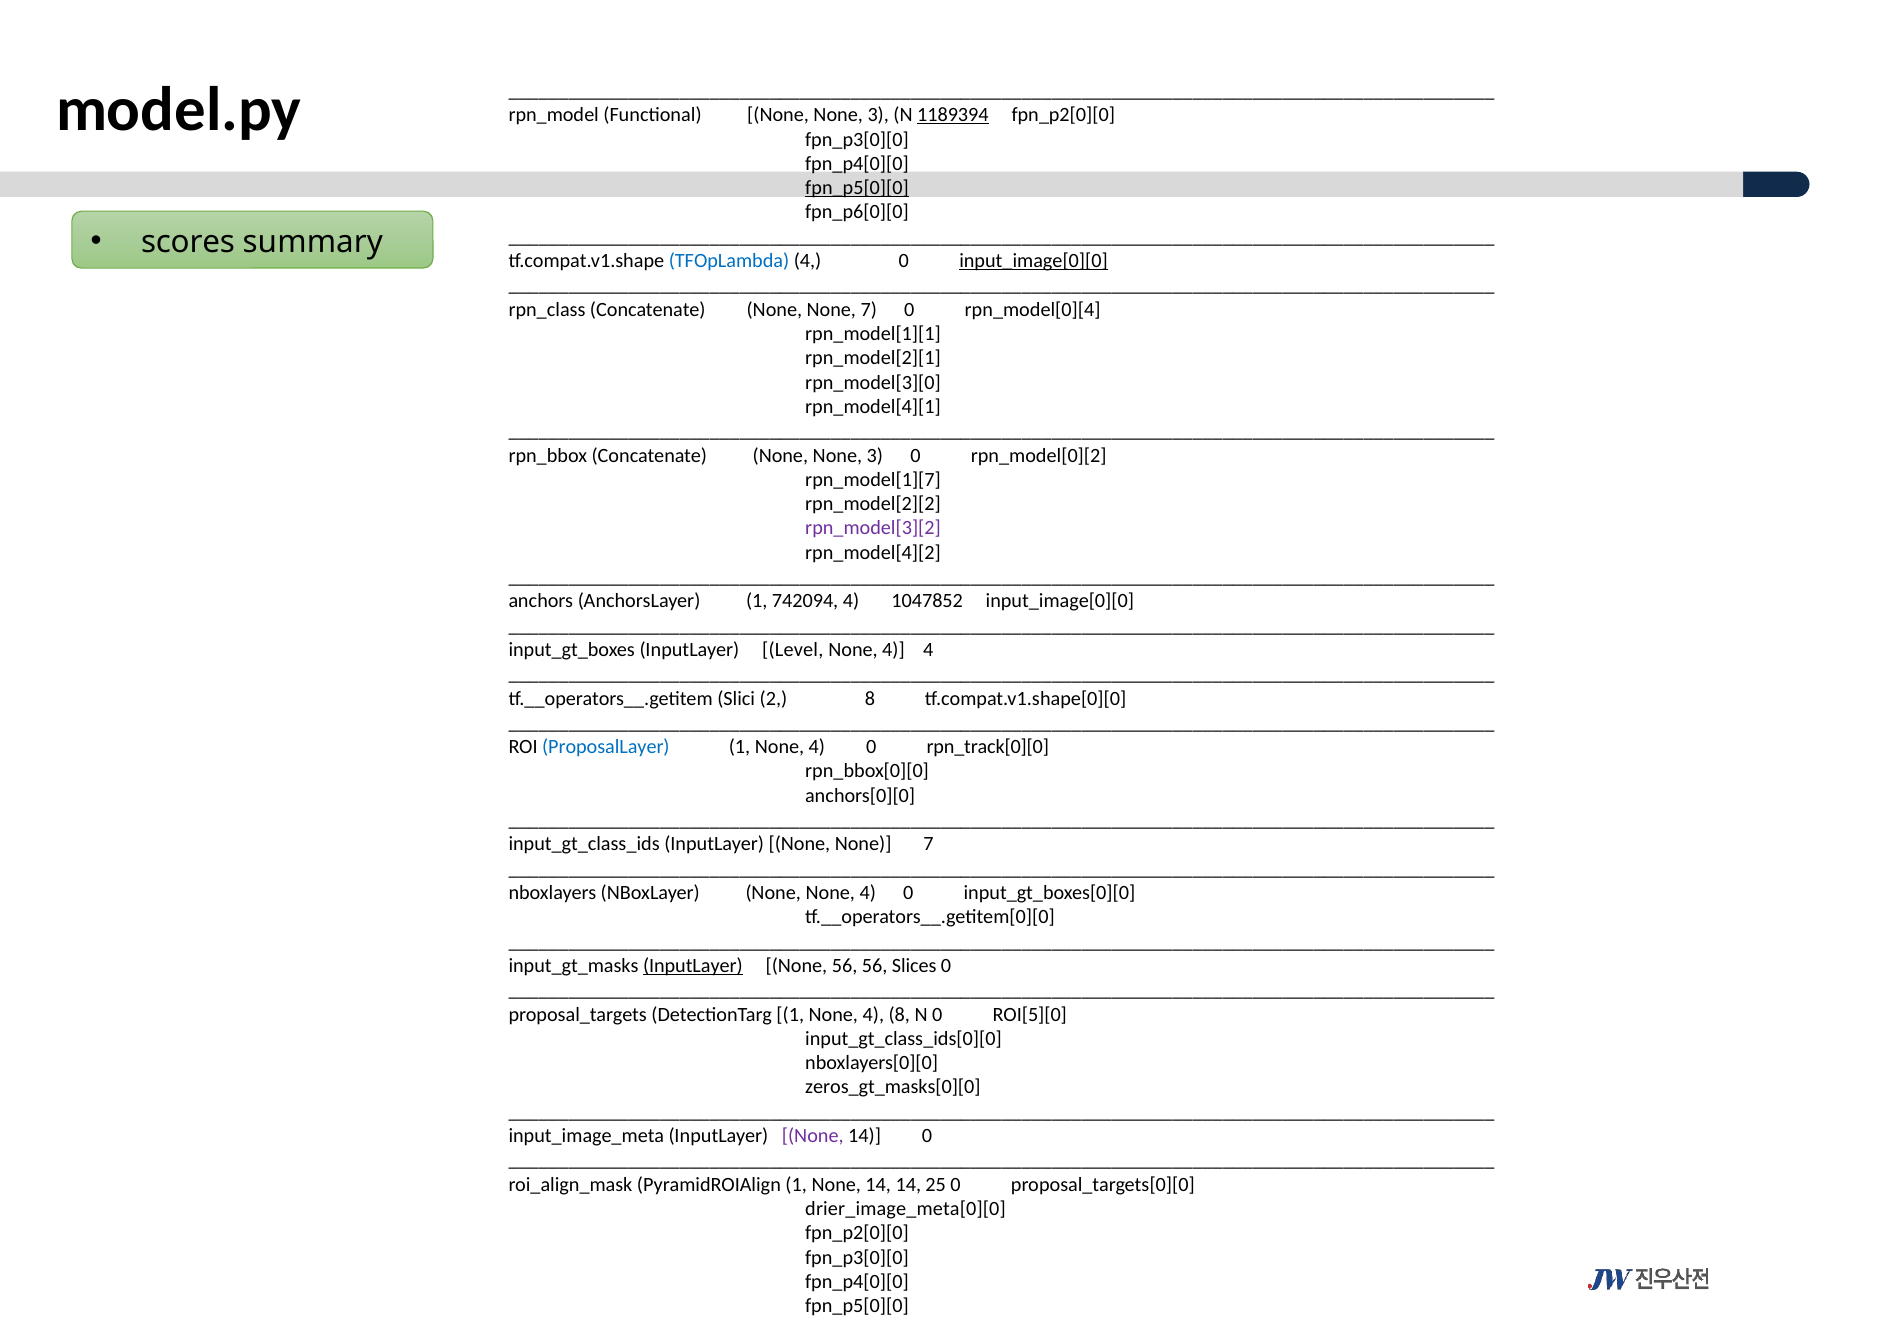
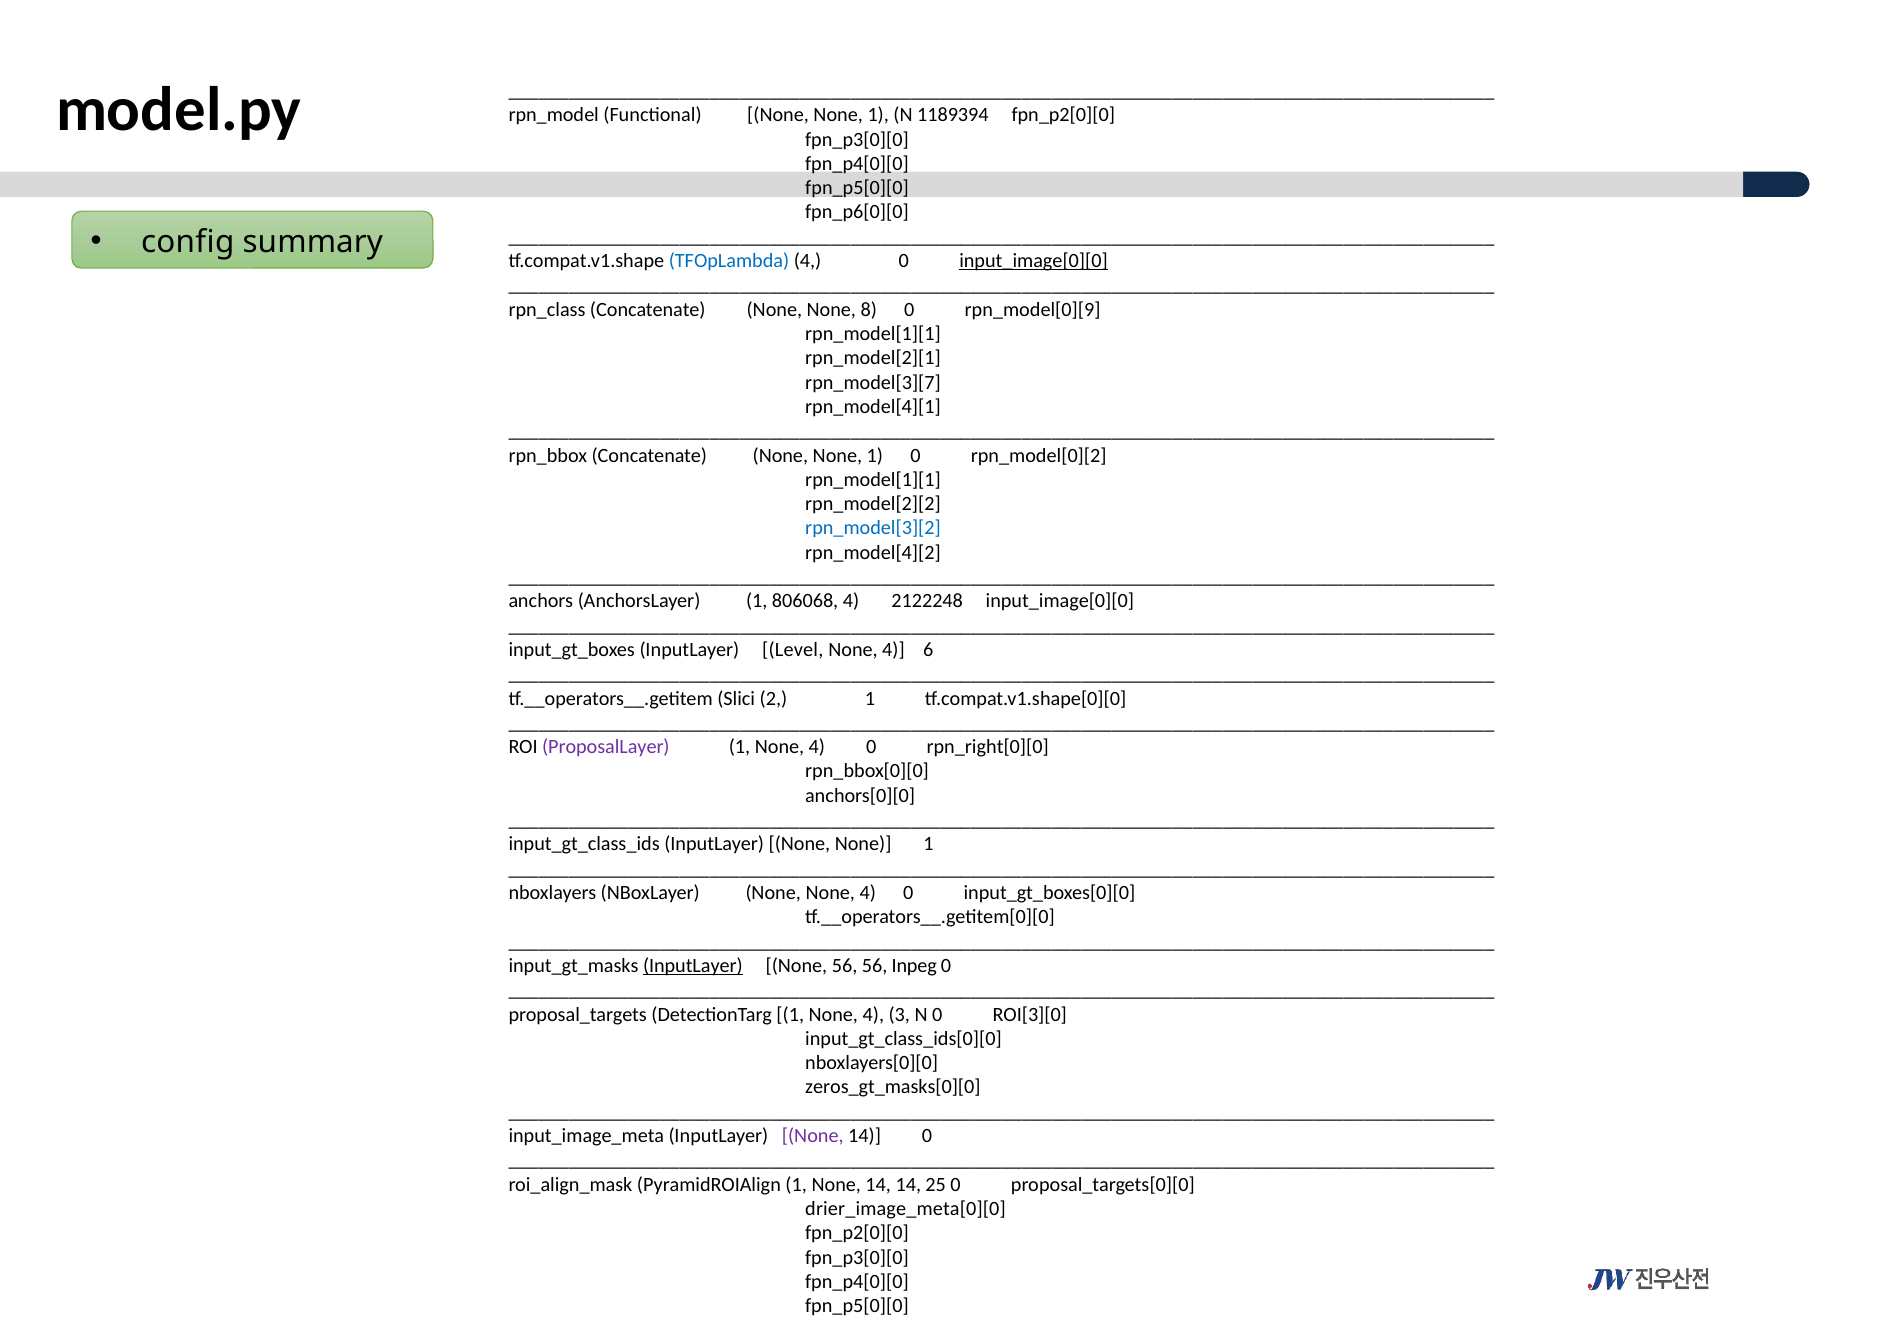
Functional None None 3: 3 -> 1 (878, 115)
1189394 underline: present -> none (953, 115)
fpn_p5[0][0 underline: present -> none (857, 188)
scores: scores -> config (188, 242)
Concatenate None None 7: 7 -> 8 (869, 309)
rpn_model[0][4: rpn_model[0][4 -> rpn_model[0][9 (1033, 309)
rpn_model[3][0: rpn_model[3][0 -> rpn_model[3][7 (873, 382)
Concatenate None None 3: 3 -> 1 (875, 455)
rpn_model[1][7: rpn_model[1][7 -> rpn_model[1][1 (873, 480)
rpn_model[3][2 colour: purple -> blue (873, 528)
742094: 742094 -> 806068 (805, 601)
1047852: 1047852 -> 2122248 (927, 601)
4 4: 4 -> 6 (928, 650)
2 8: 8 -> 1 (870, 698)
ProposalLayer colour: blue -> purple (606, 747)
rpn_track[0][0: rpn_track[0][0 -> rpn_right[0][0 (988, 747)
InputLayer None None 7: 7 -> 1 (928, 844)
Slices: Slices -> Inpeg (914, 965)
4 8: 8 -> 3 (899, 1014)
ROI[5][0: ROI[5][0 -> ROI[3][0 (1030, 1014)
